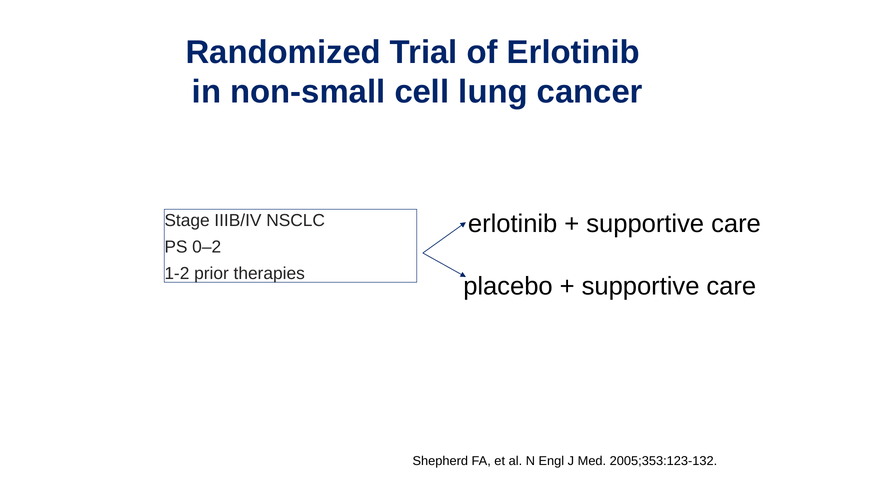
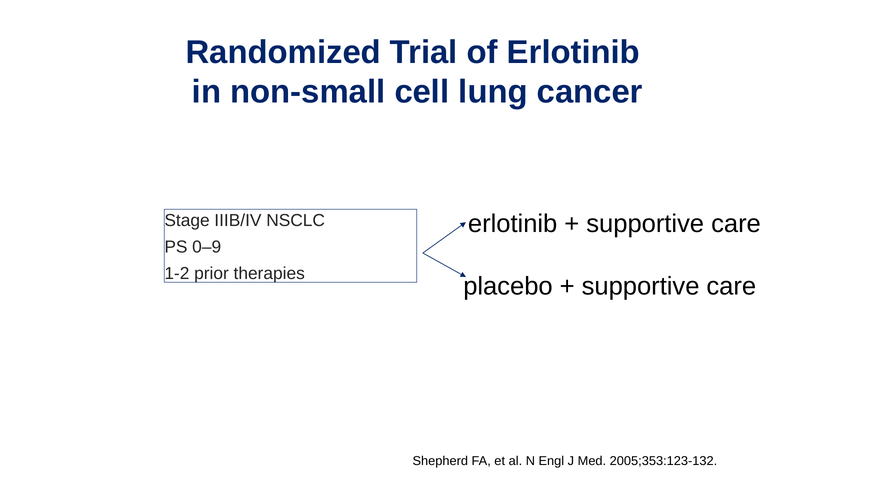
0–2: 0–2 -> 0–9 (207, 247)
